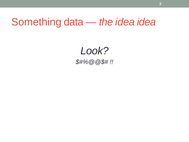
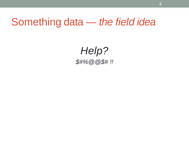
the idea: idea -> field (125, 22)
Look: Look -> Help (94, 51)
